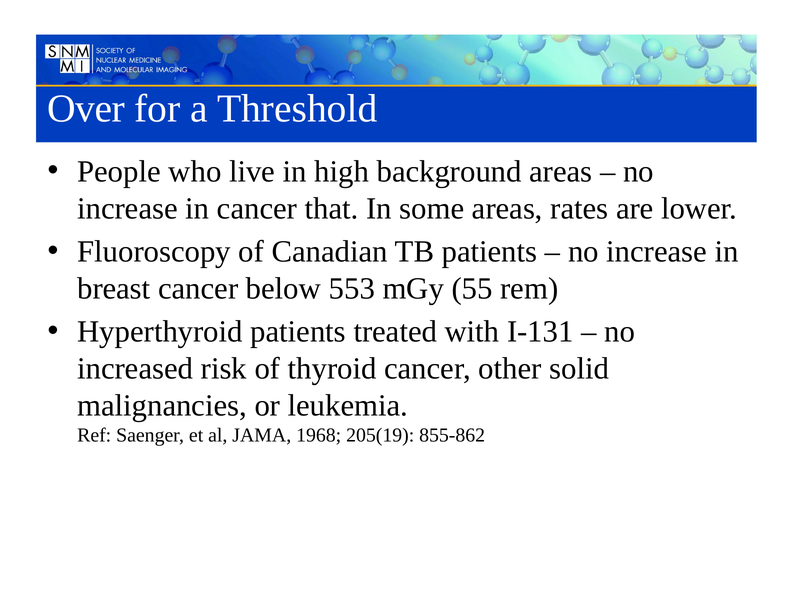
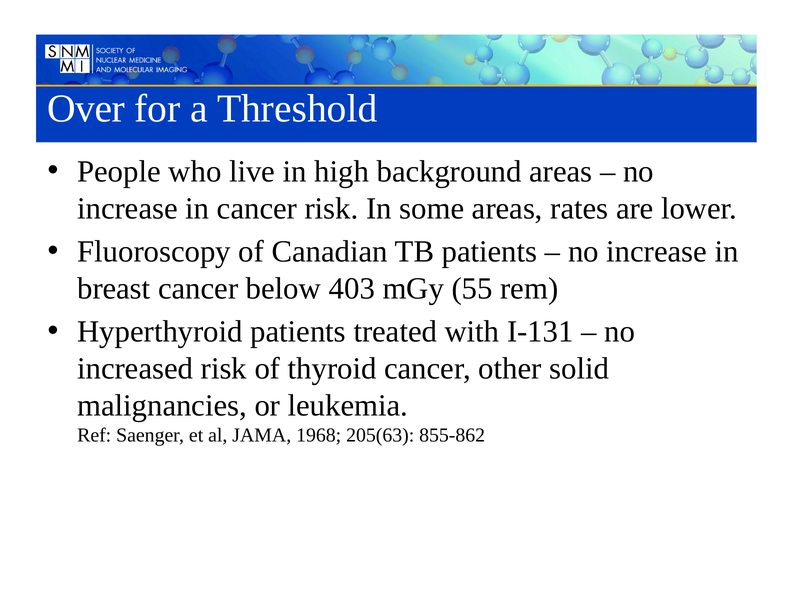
cancer that: that -> risk (332, 208)
553: 553 -> 403 (352, 289)
205(19: 205(19 -> 205(63 (380, 435)
